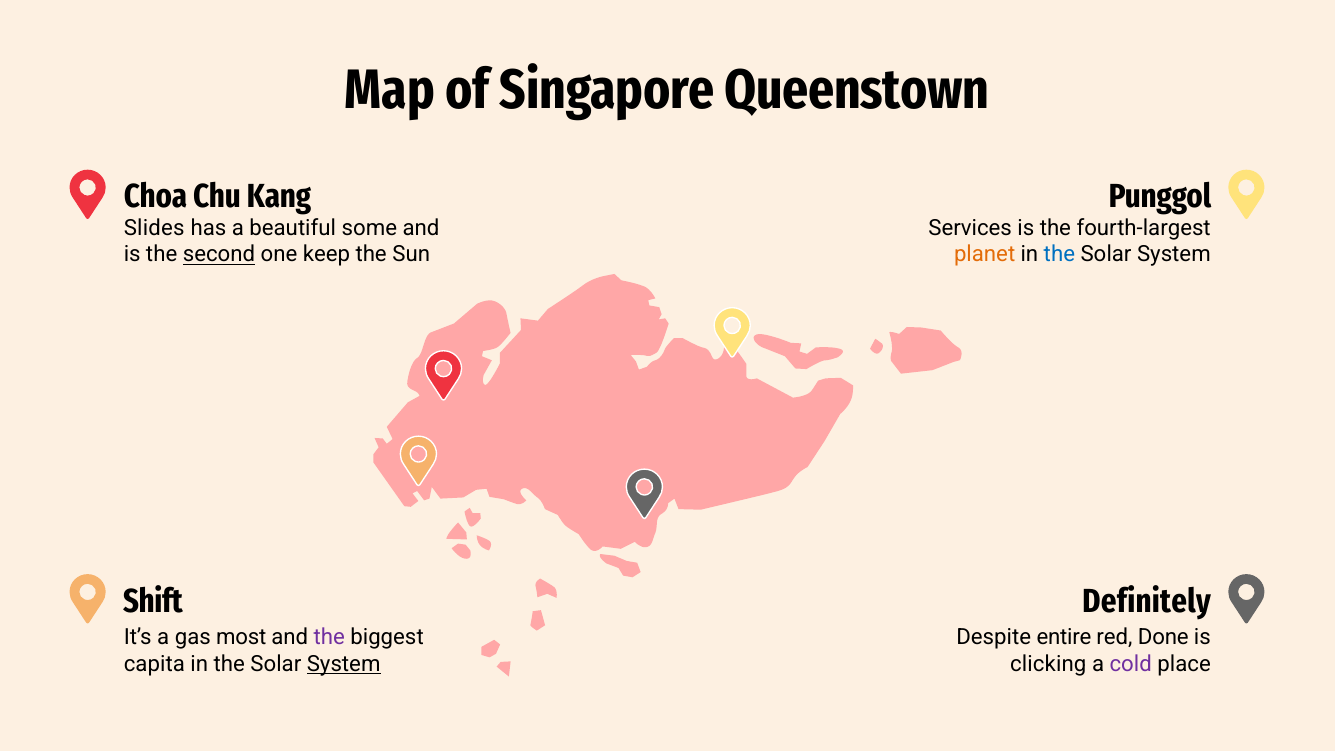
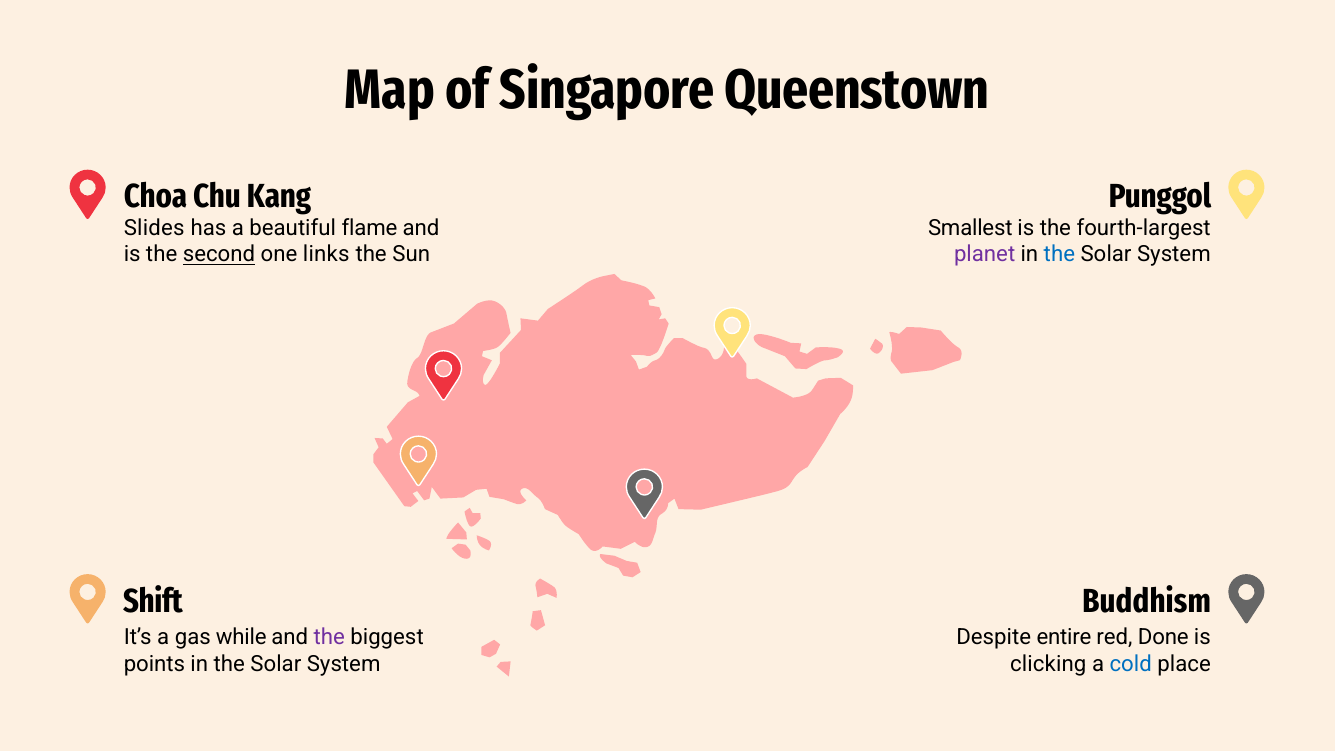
some: some -> flame (369, 228)
Services: Services -> Smallest (970, 228)
keep: keep -> links (326, 255)
planet colour: orange -> purple (985, 255)
Definitely: Definitely -> Buddhism (1147, 601)
most: most -> while (241, 637)
capita: capita -> points (154, 664)
System underline: present -> none (344, 664)
cold colour: purple -> blue (1131, 664)
